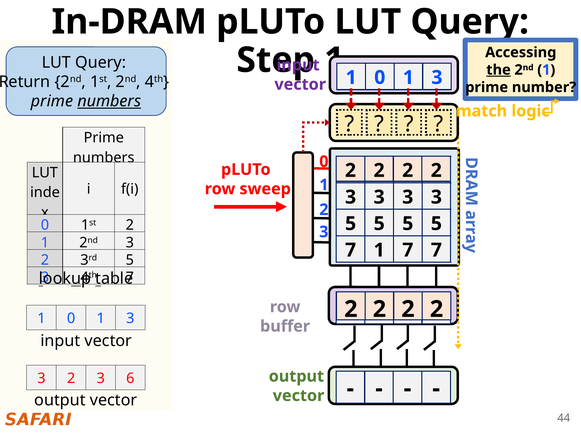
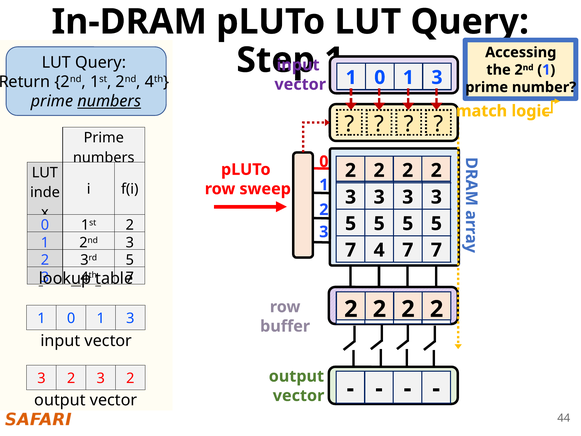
the underline: present -> none (499, 70)
1: 1 -> 4 (379, 250)
2 3 6: 6 -> 2 (130, 378)
